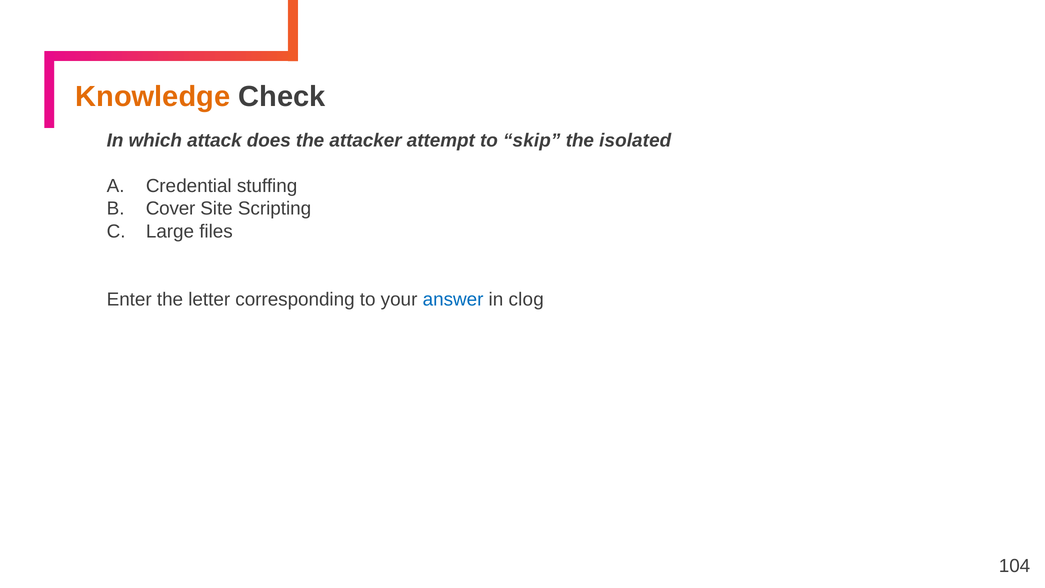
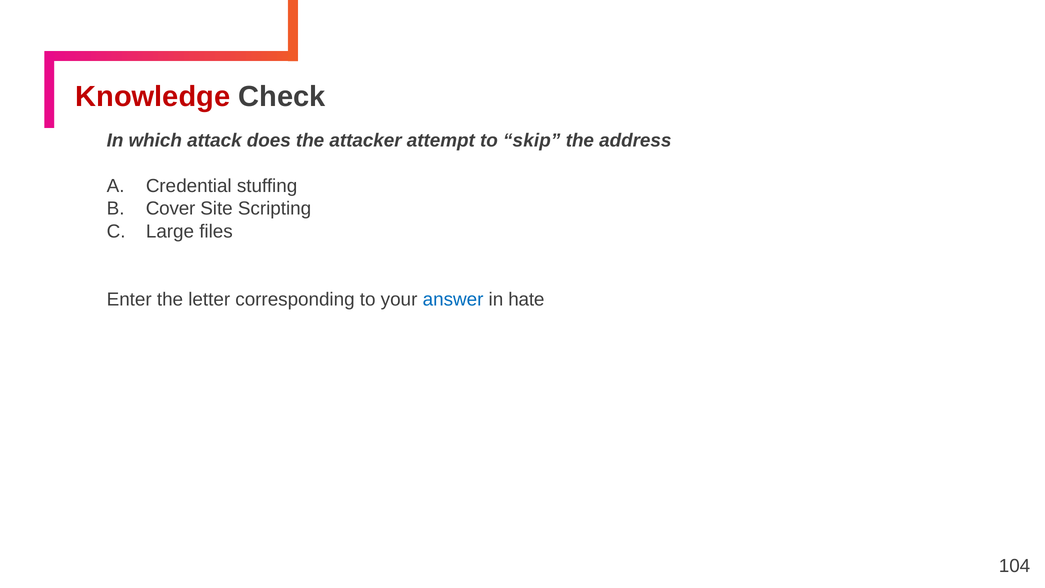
Knowledge colour: orange -> red (153, 96)
isolated: isolated -> address (635, 141)
clog: clog -> hate (526, 299)
